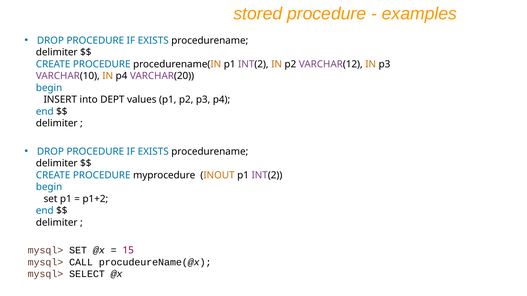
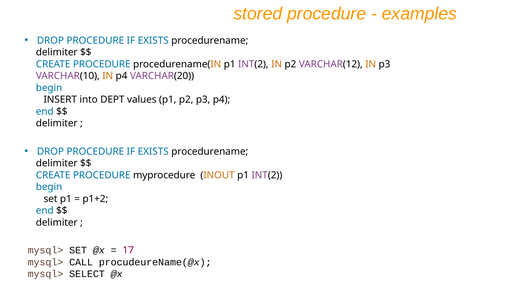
15: 15 -> 17 (128, 251)
